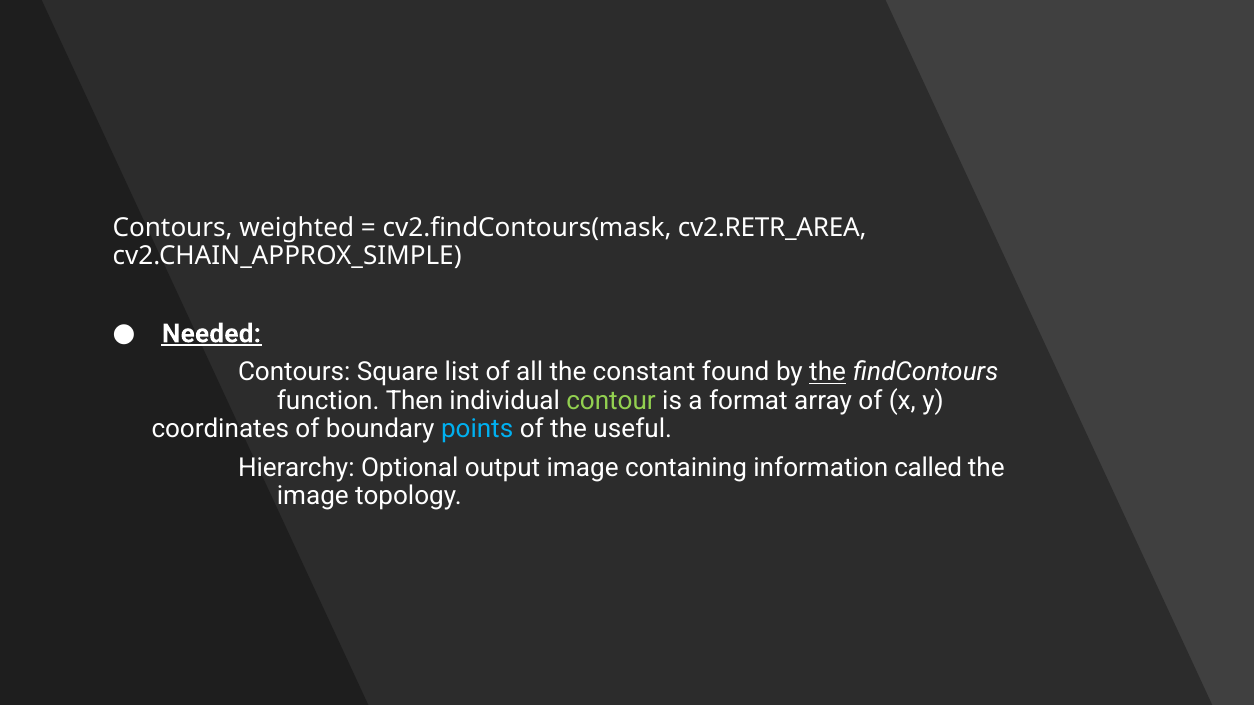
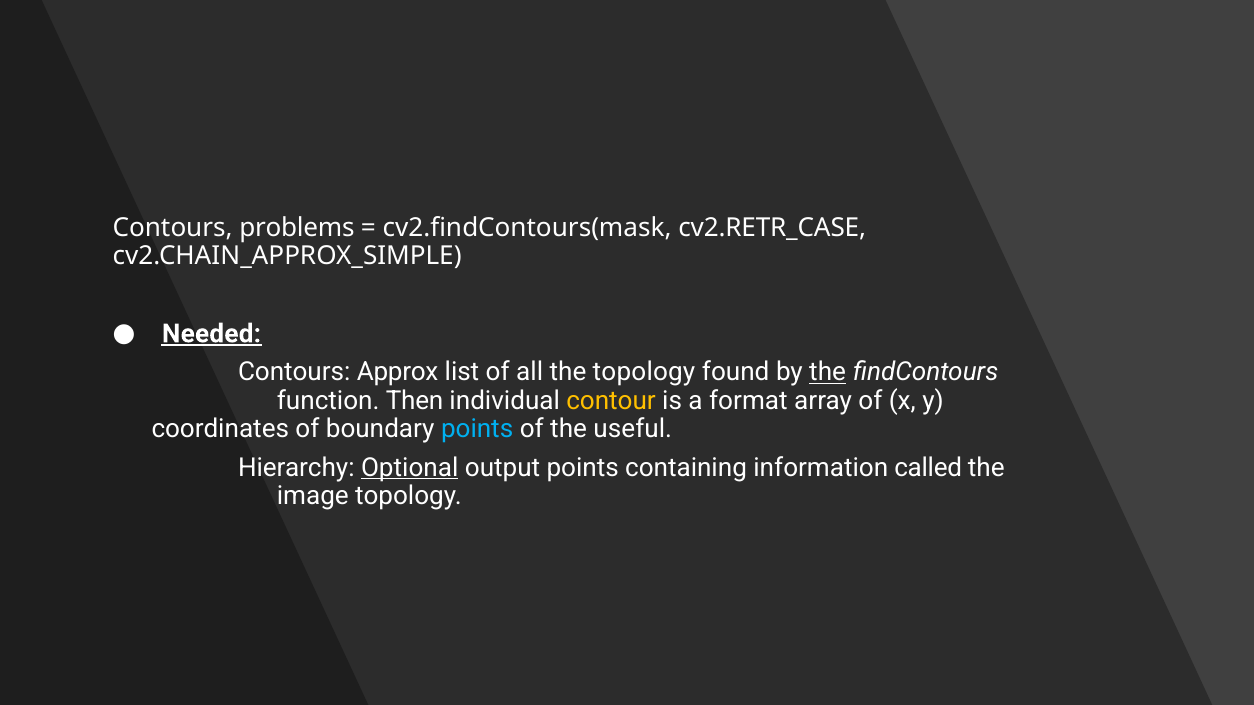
weighted: weighted -> problems (297, 228)
cv2.RETR_AREA: cv2.RETR_AREA -> cv2.RETR_CASE (772, 228)
Square: Square -> Approx (398, 373)
the constant: constant -> topology (644, 373)
contour colour: light green -> yellow (611, 401)
Optional underline: none -> present (410, 468)
output image: image -> points (583, 468)
